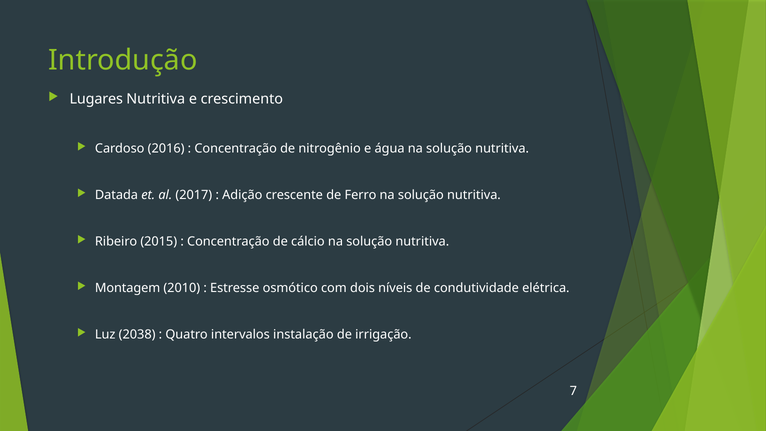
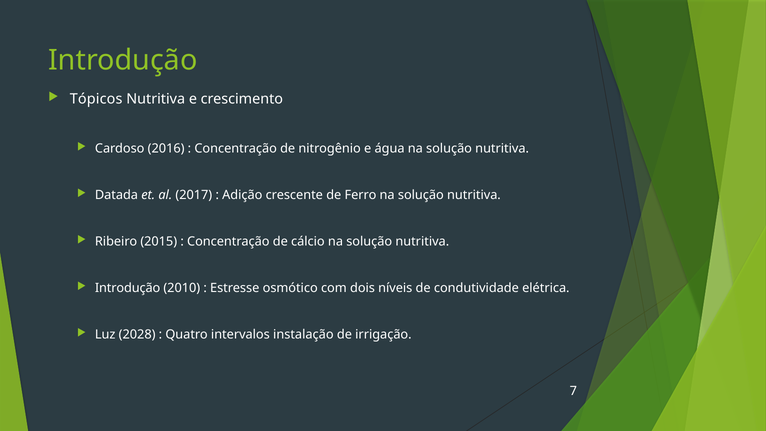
Lugares: Lugares -> Tópicos (96, 99)
Montagem: Montagem -> Introdução (128, 288)
2038: 2038 -> 2028 (137, 335)
